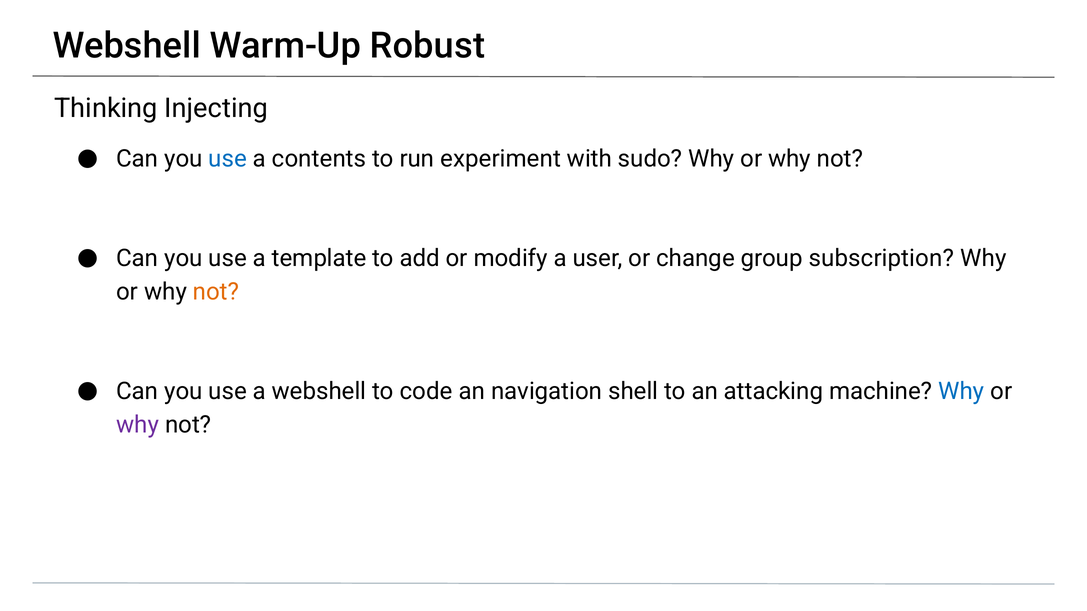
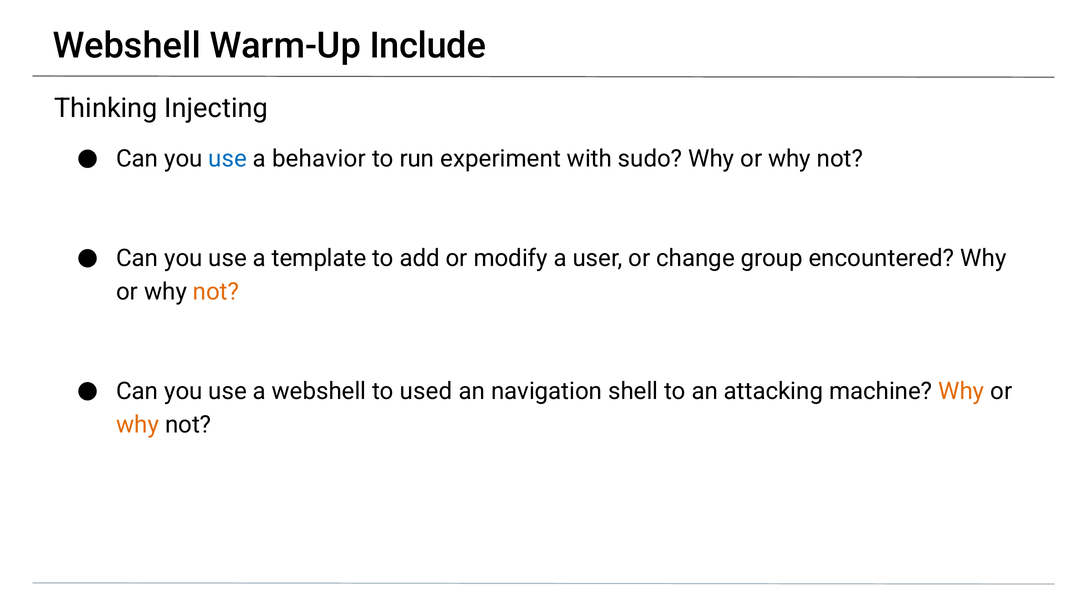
Robust: Robust -> Include (428, 46)
contents: contents -> behavior (319, 159)
subscription: subscription -> encountered (881, 259)
code: code -> used (426, 392)
Why colour: blue -> orange (961, 392)
why colour: purple -> orange (138, 425)
